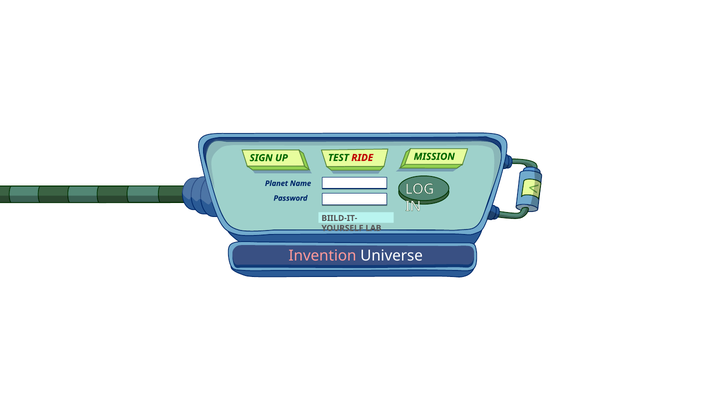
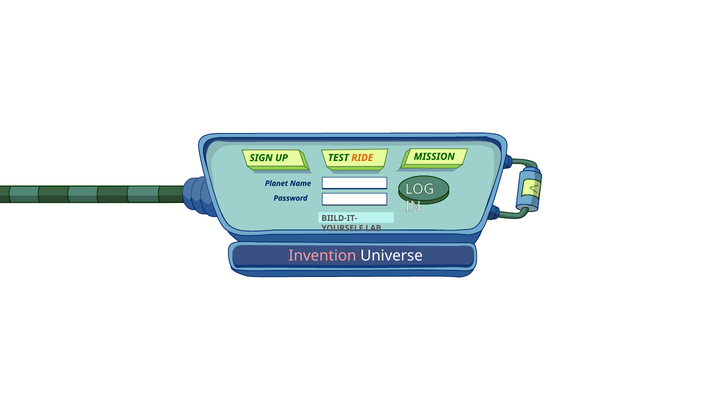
RIDE colour: red -> orange (362, 158)
